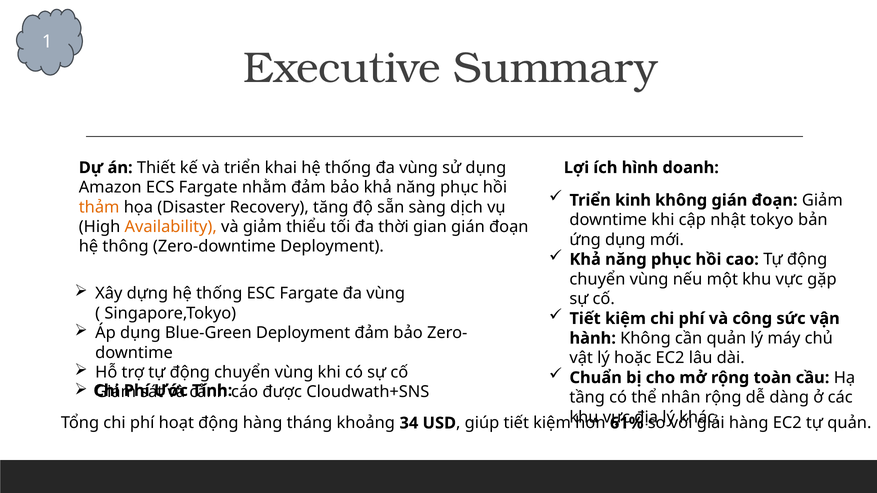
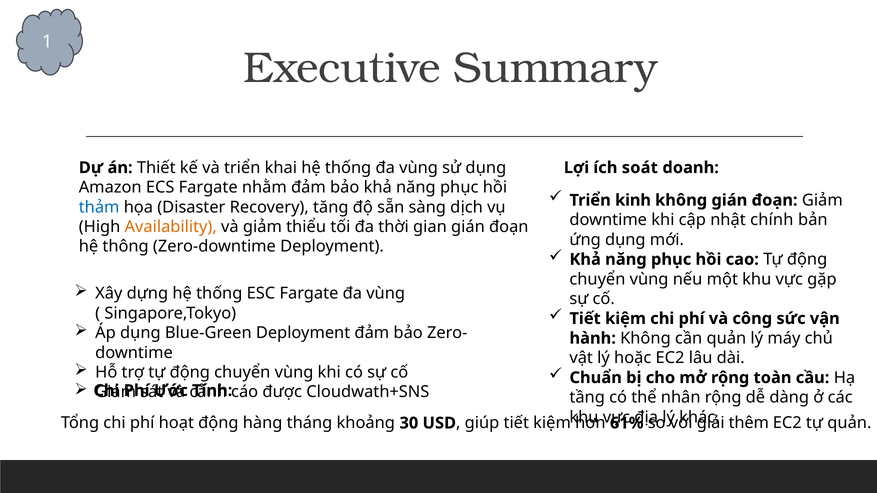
hình: hình -> soát (640, 168)
thảm colour: orange -> blue (99, 207)
tokyo: tokyo -> chính (772, 220)
34: 34 -> 30 (409, 423)
hàng: hàng -> thêm (749, 423)
